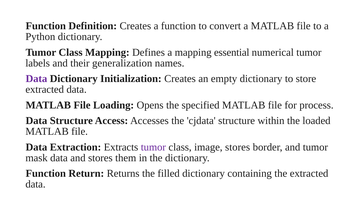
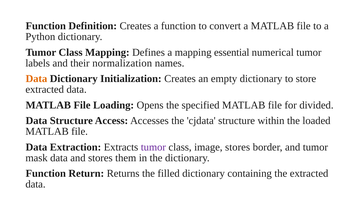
generalization: generalization -> normalization (122, 63)
Data colour: purple -> orange (36, 79)
process: process -> divided (316, 105)
